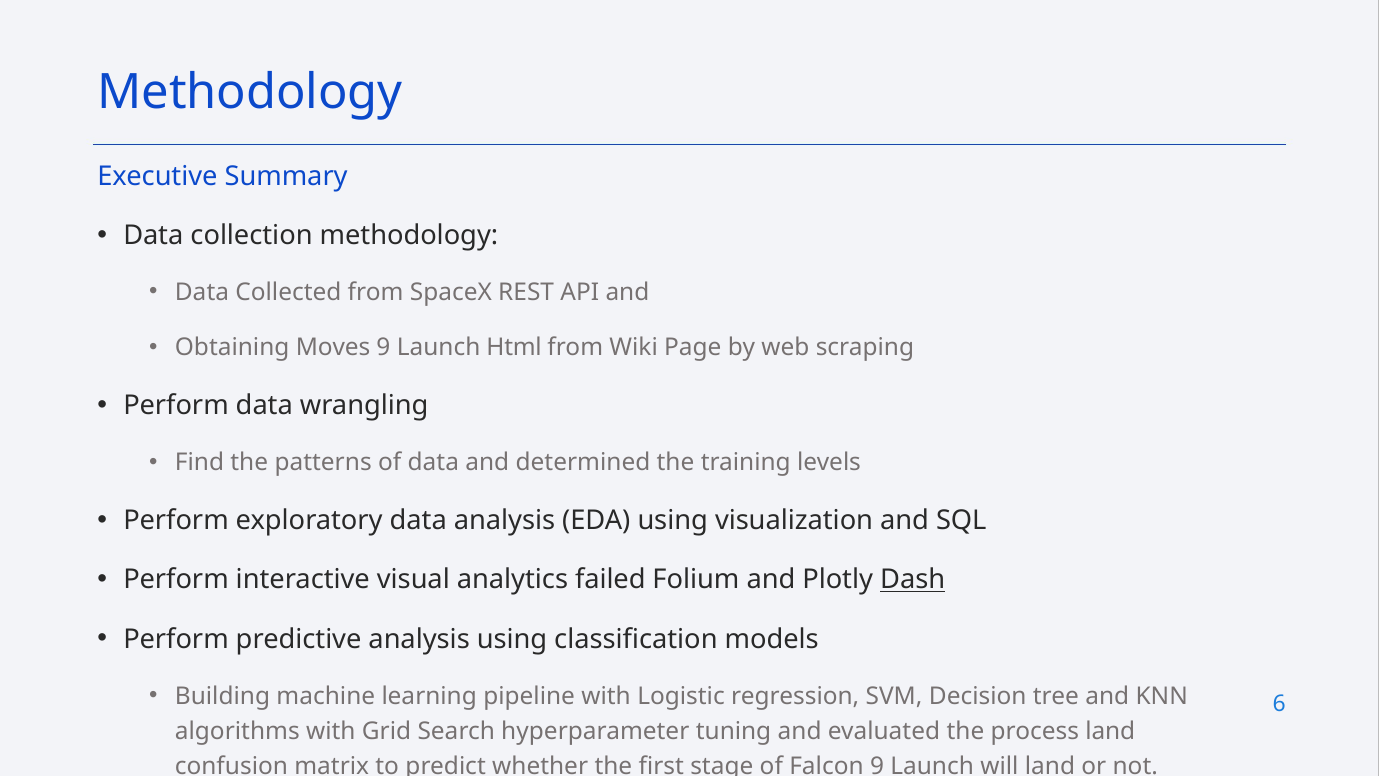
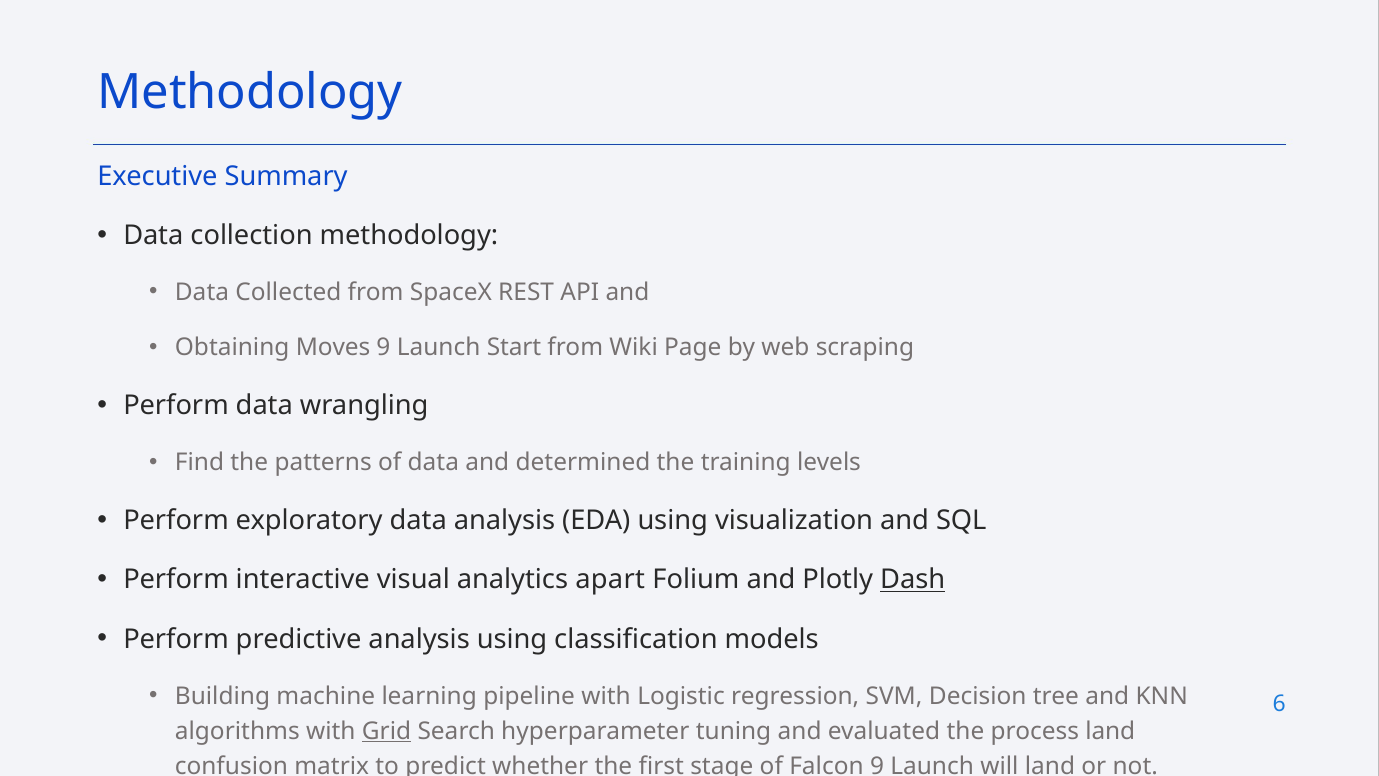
Html: Html -> Start (514, 348)
failed: failed -> apart (610, 580)
Grid underline: none -> present (387, 731)
